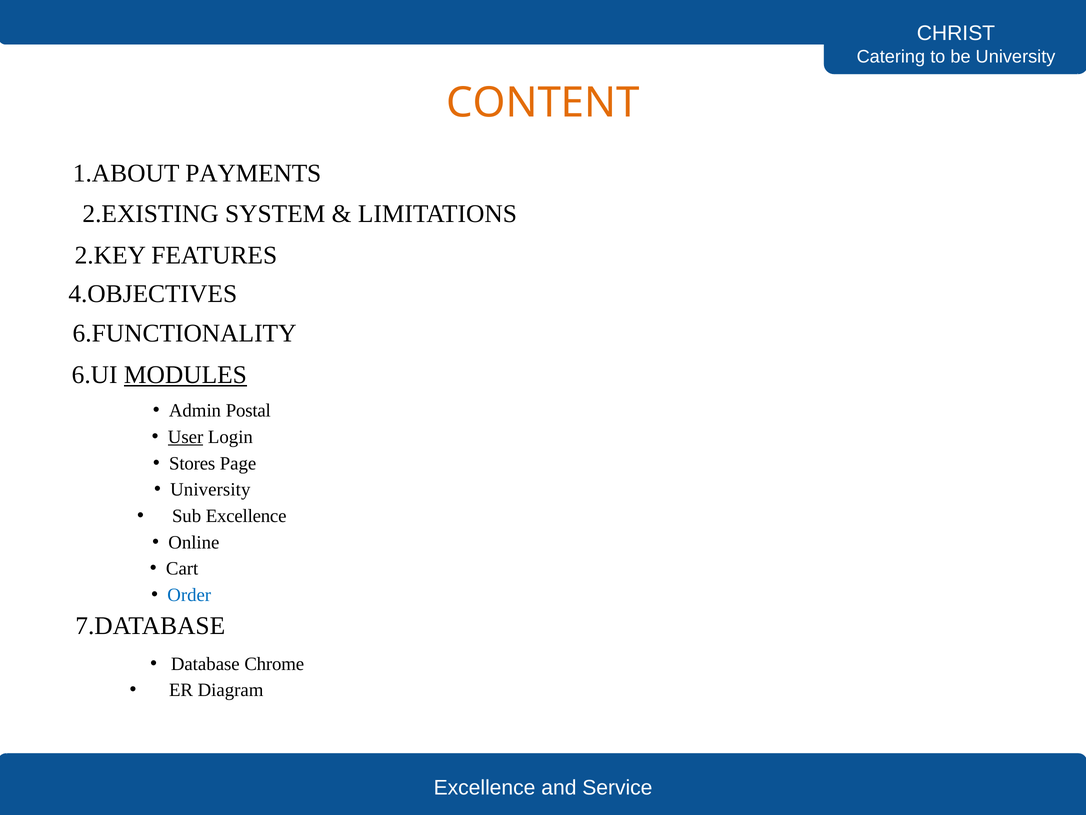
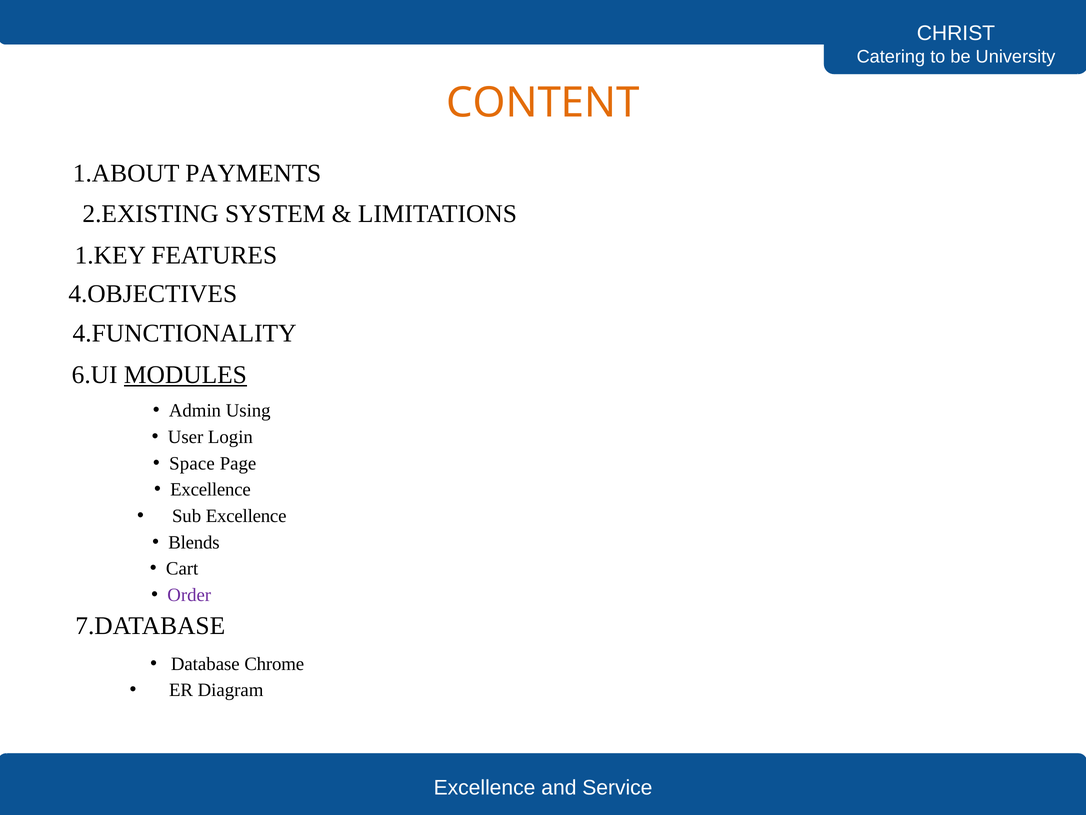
2.KEY: 2.KEY -> 1.KEY (110, 255)
6.FUNCTIONALITY: 6.FUNCTIONALITY -> 4.FUNCTIONALITY (185, 333)
Postal: Postal -> Using (248, 410)
User underline: present -> none (186, 437)
Stores: Stores -> Space (192, 463)
University: University -> Excellence (210, 489)
Online: Online -> Blends (194, 542)
Order colour: blue -> purple (189, 595)
